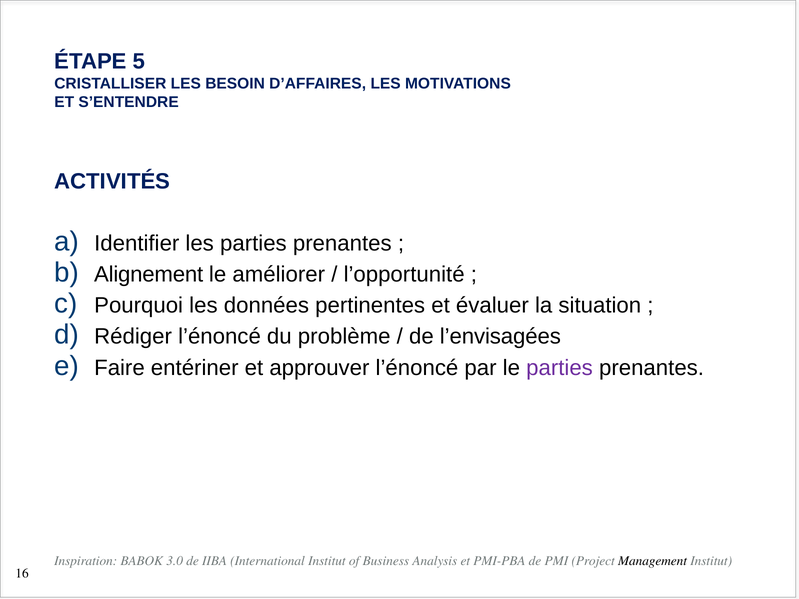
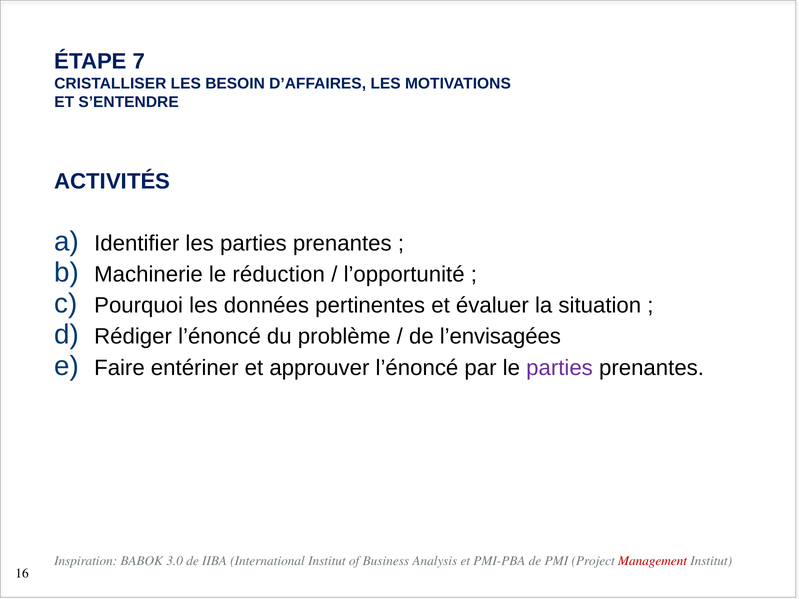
5: 5 -> 7 (139, 61)
Alignement: Alignement -> Machinerie (149, 275)
améliorer: améliorer -> réduction (279, 275)
Management colour: black -> red (653, 561)
